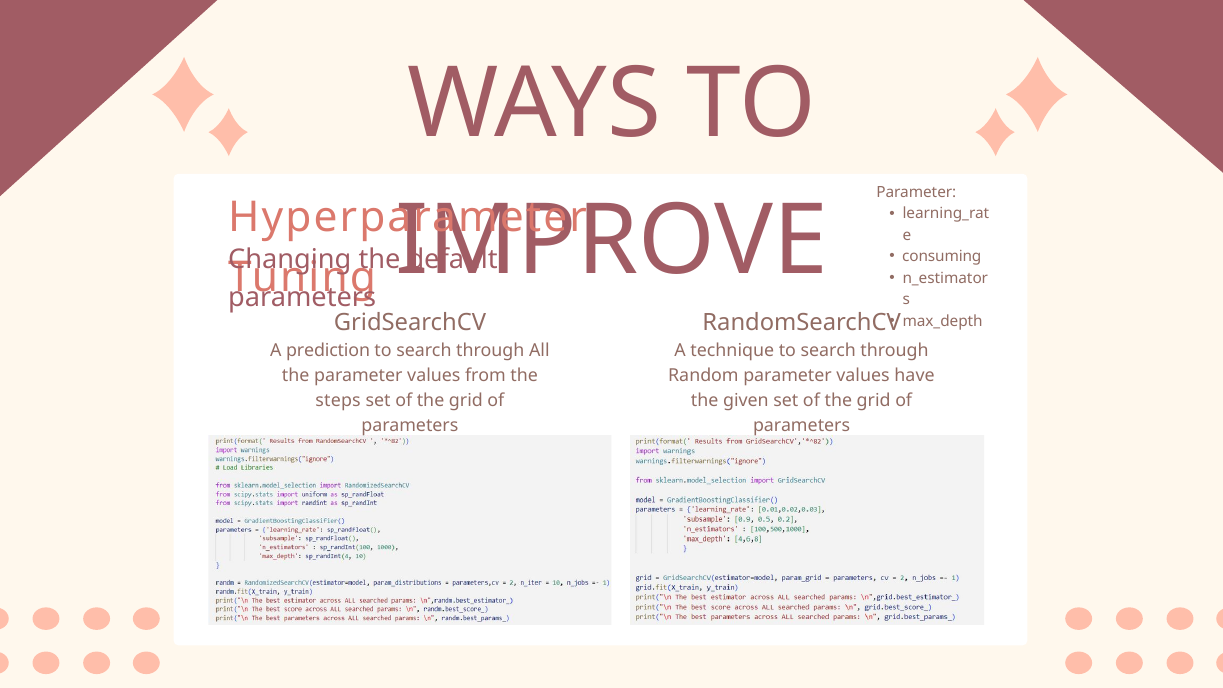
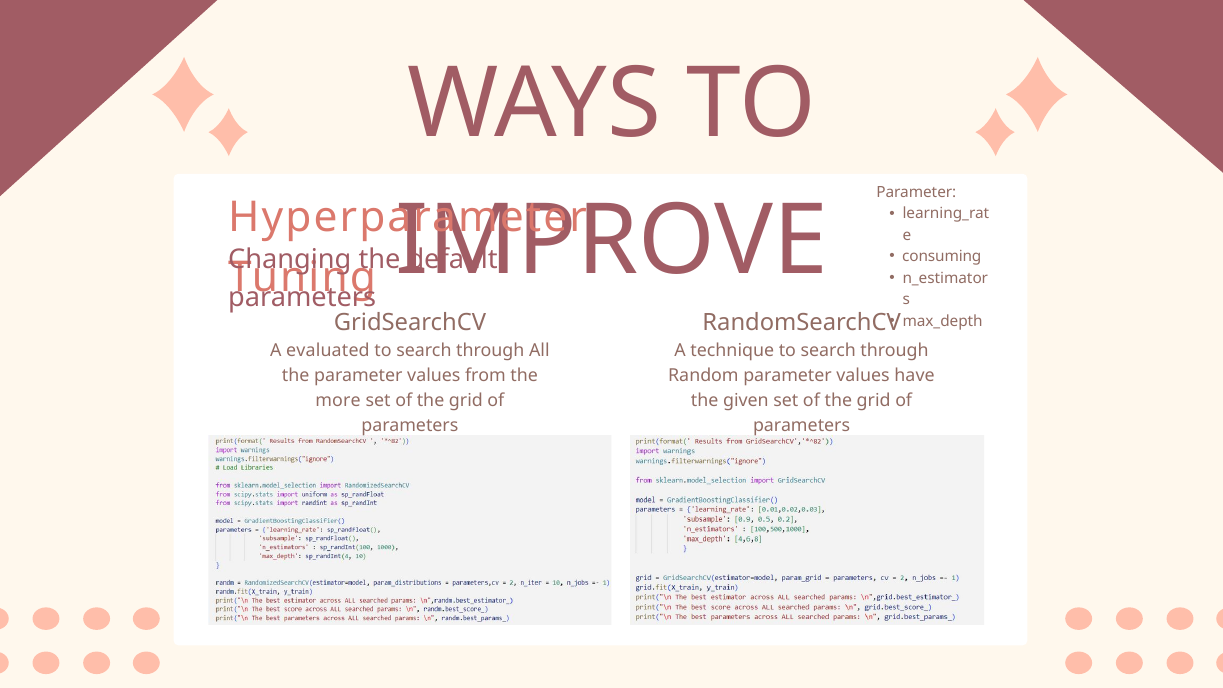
prediction: prediction -> evaluated (328, 350)
steps: steps -> more (338, 400)
